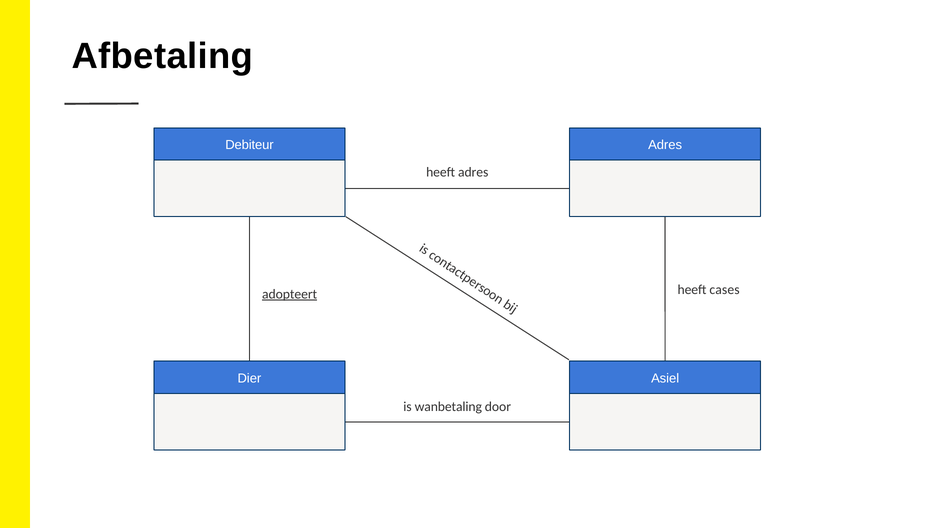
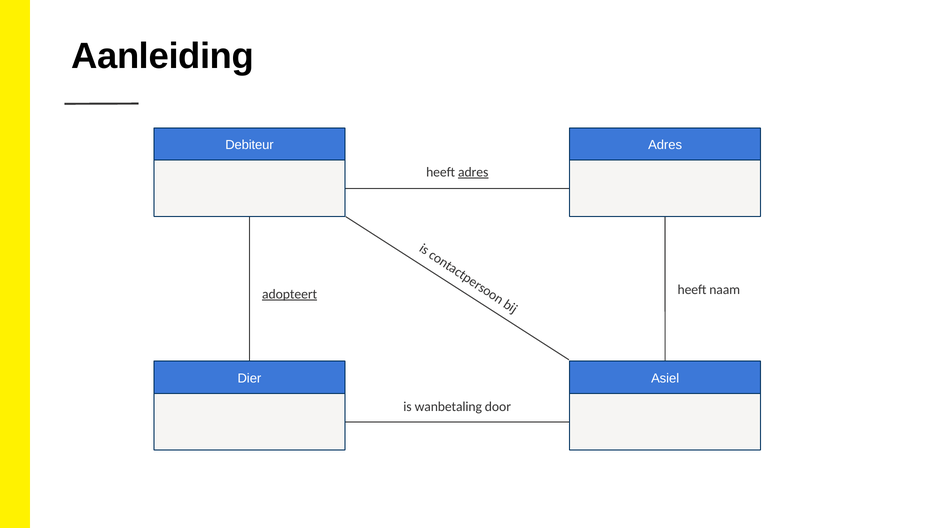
Afbetaling: Afbetaling -> Aanleiding (163, 56)
adres underline: none -> present (473, 172)
cases: cases -> naam (725, 290)
